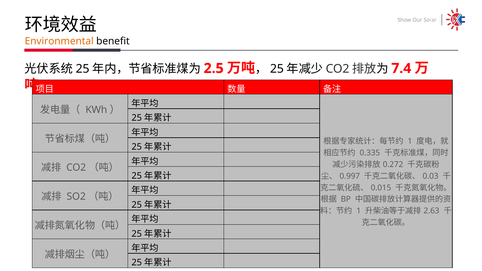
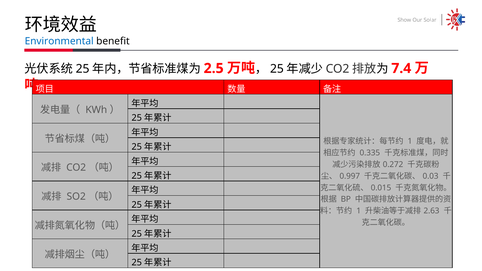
Environmental colour: orange -> blue (59, 41)
